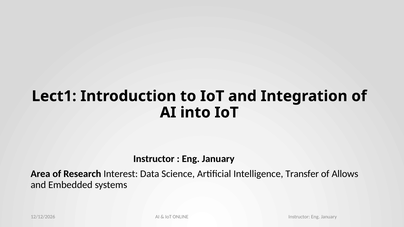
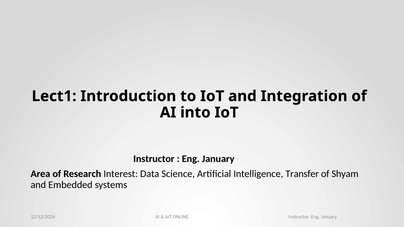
Allows: Allows -> Shyam (345, 174)
